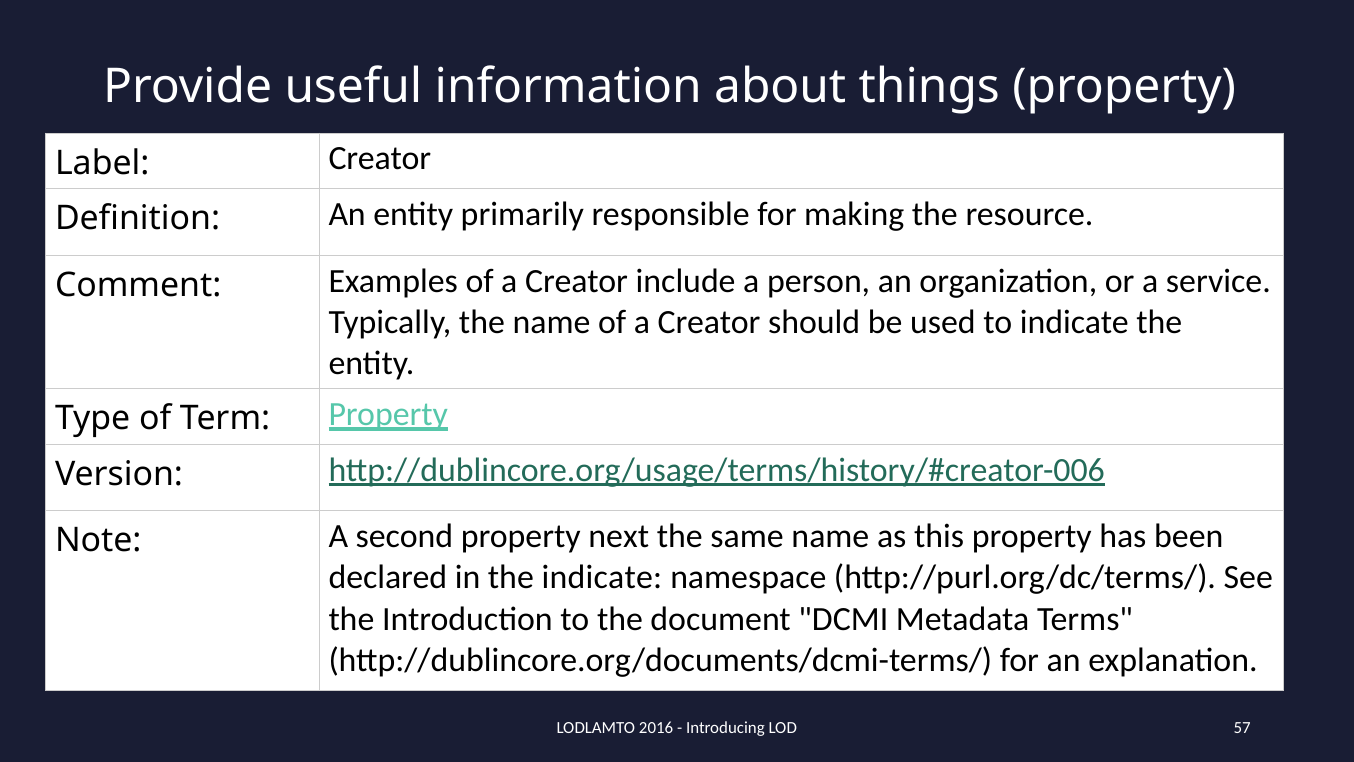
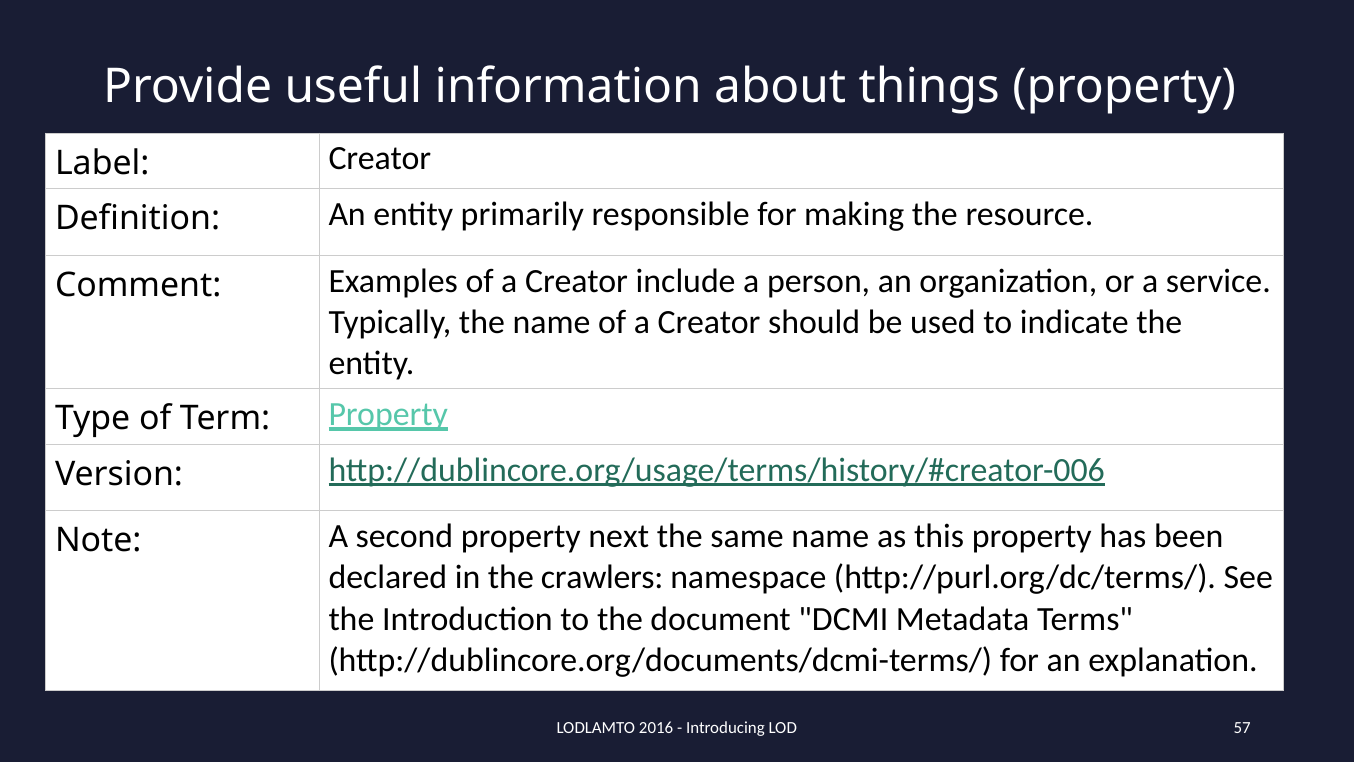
the indicate: indicate -> crawlers (602, 577)
